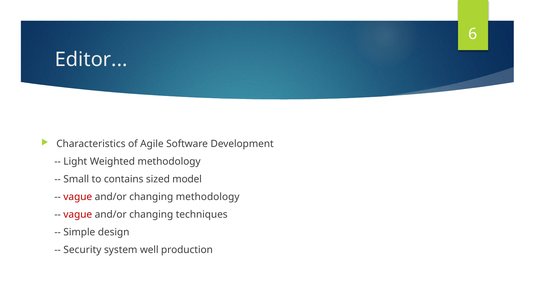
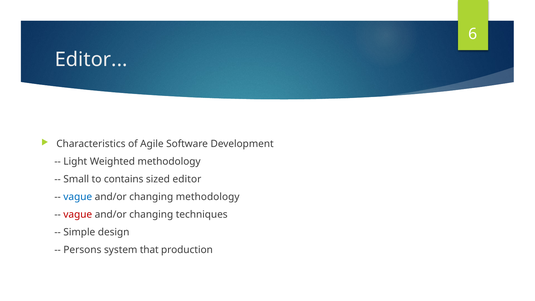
sized model: model -> editor (187, 179)
vague colour: red -> blue (78, 197)
Security: Security -> Persons (82, 250)
well: well -> that (149, 250)
